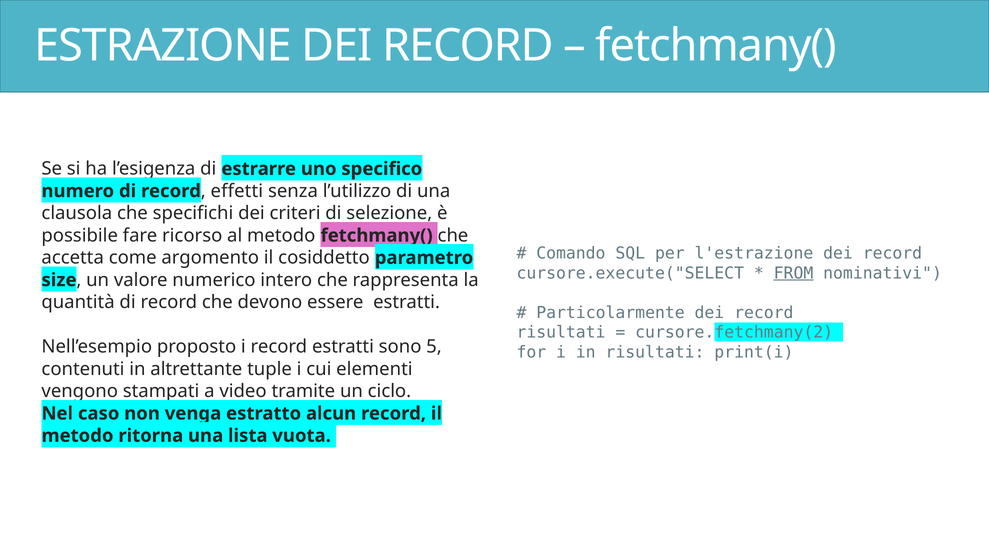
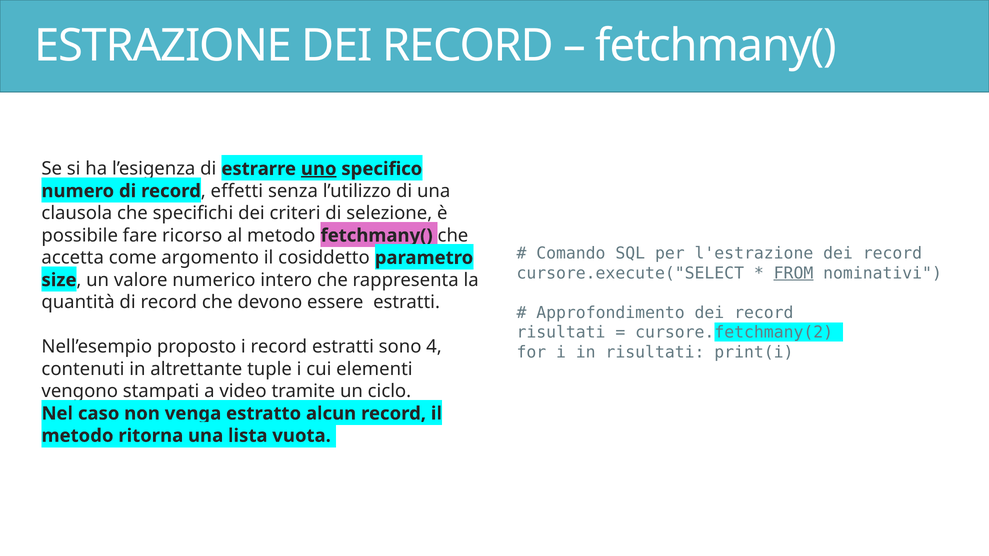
uno underline: none -> present (319, 169)
Particolarmente: Particolarmente -> Approfondimento (611, 313)
5: 5 -> 4 (434, 347)
